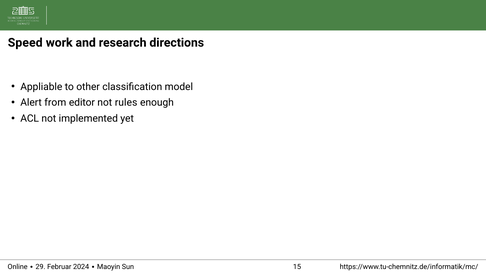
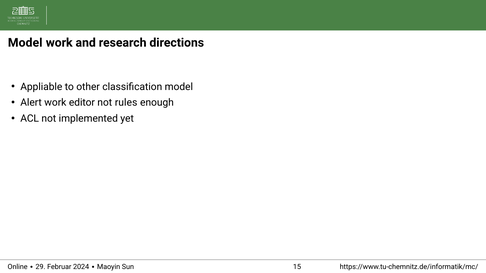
Speed: Speed -> Model (25, 43)
Alert from: from -> work (55, 103)
